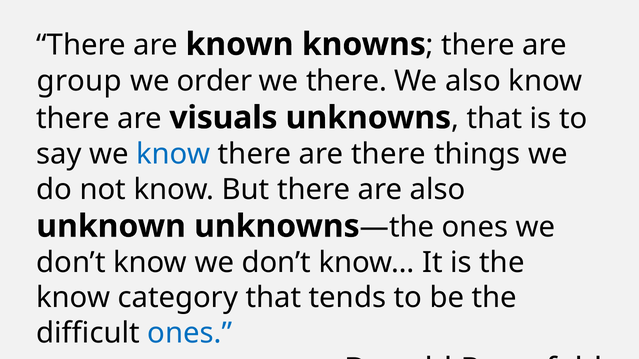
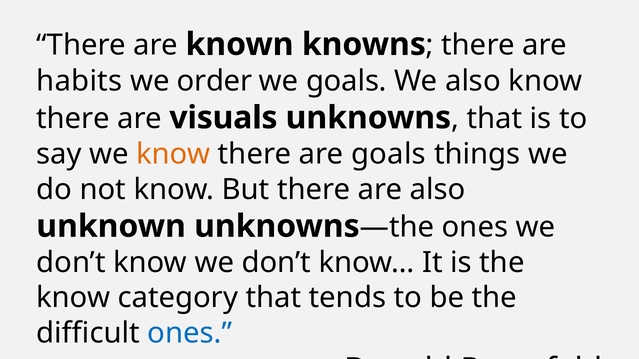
group: group -> habits (79, 81)
we there: there -> goals (346, 81)
know colour: blue -> orange (173, 154)
are there: there -> goals (389, 154)
